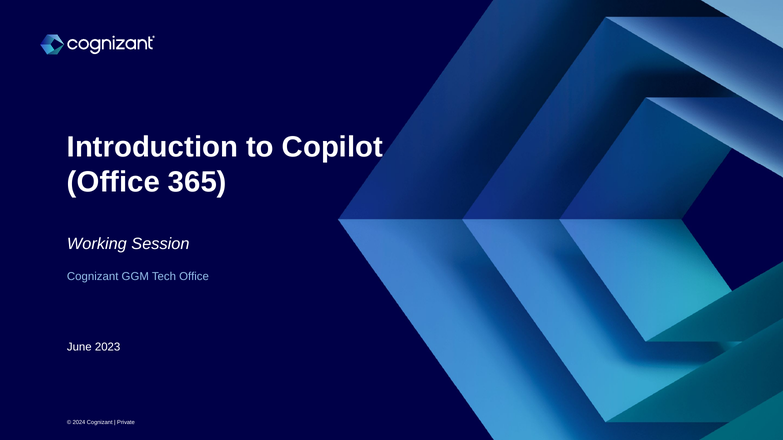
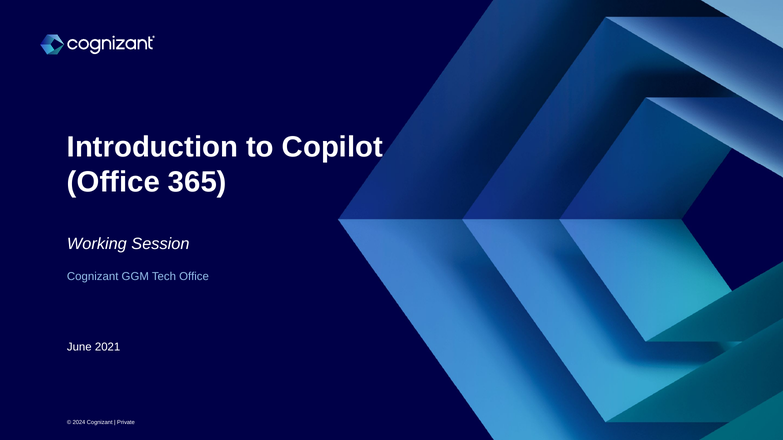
2023: 2023 -> 2021 (108, 347)
